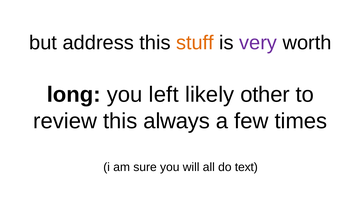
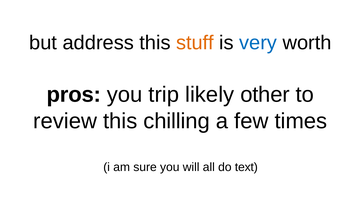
very colour: purple -> blue (258, 43)
long: long -> pros (74, 95)
left: left -> trip (164, 95)
always: always -> chilling (177, 121)
